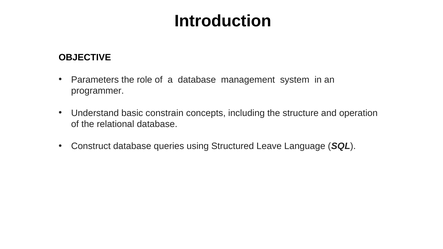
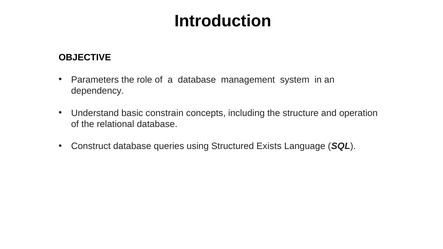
programmer: programmer -> dependency (98, 91)
Leave: Leave -> Exists (269, 146)
